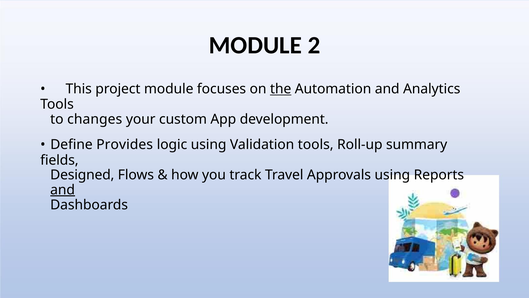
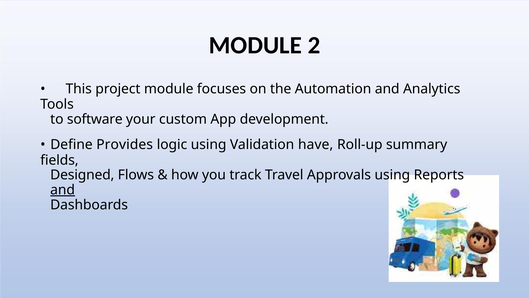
the underline: present -> none (281, 89)
changes: changes -> software (95, 119)
Validation tools: tools -> have (316, 145)
